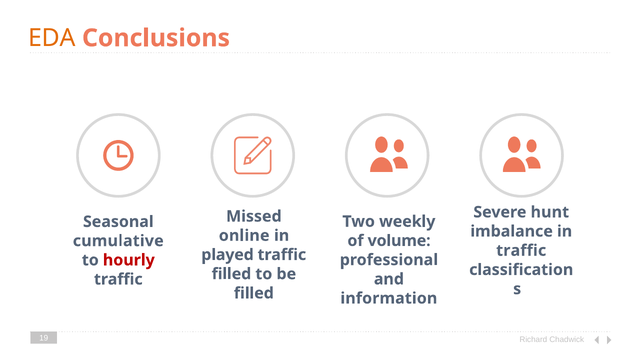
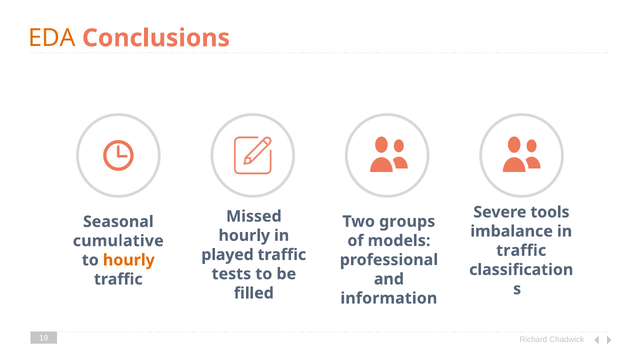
hunt: hunt -> tools (550, 212)
weekly: weekly -> groups (407, 222)
online: online -> hourly (244, 236)
volume: volume -> models (399, 241)
hourly colour: red -> orange (129, 260)
filled: filled -> tests (231, 274)
